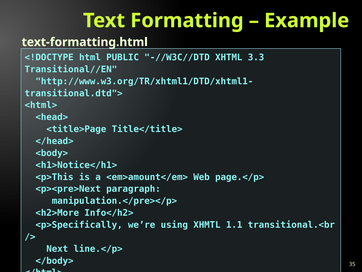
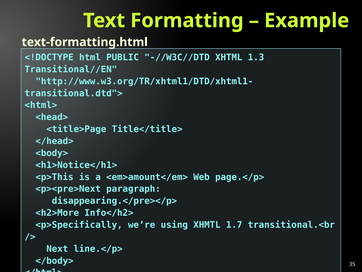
3.3: 3.3 -> 1.3 (256, 57)
manipulation.</pre></p>: manipulation.</pre></p> -> disappearing.</pre></p> (114, 201)
1.1: 1.1 -> 1.7 (234, 224)
